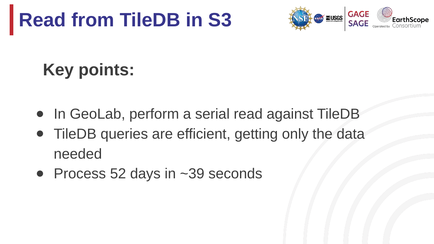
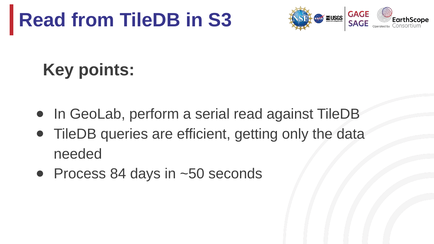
52: 52 -> 84 (118, 174)
~39: ~39 -> ~50 (192, 174)
